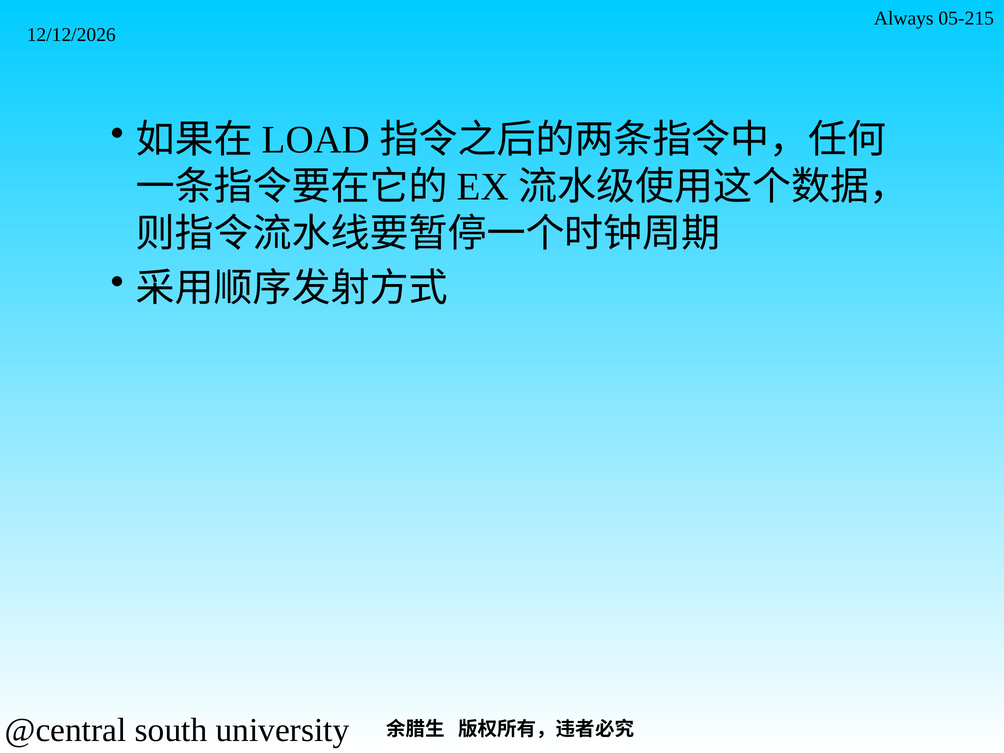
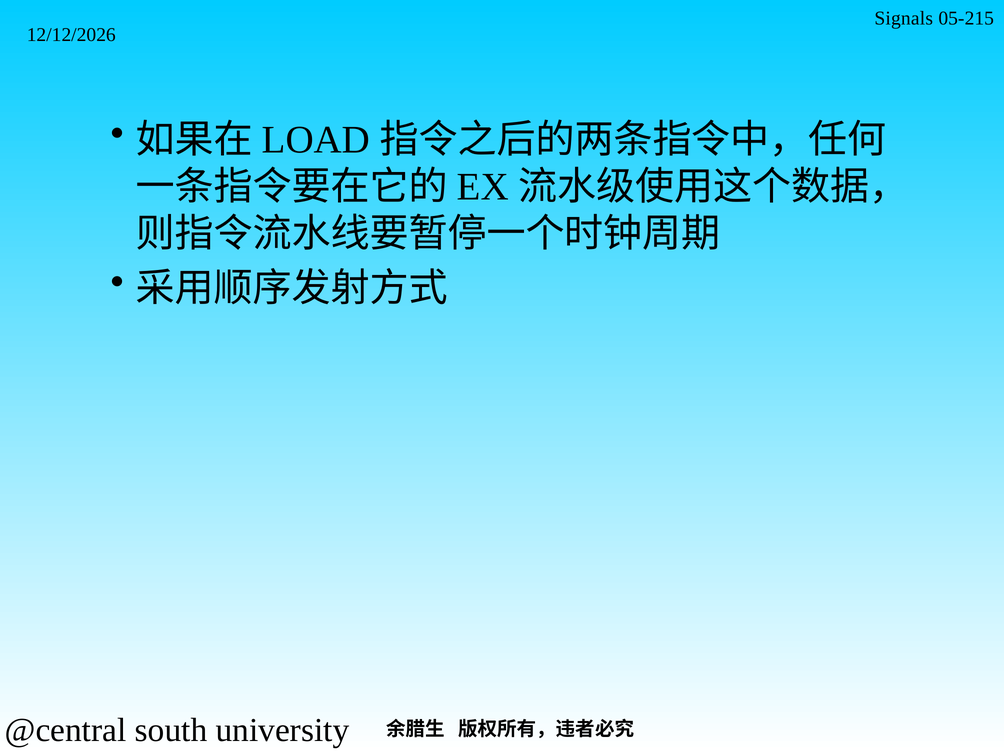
Always: Always -> Signals (904, 18)
